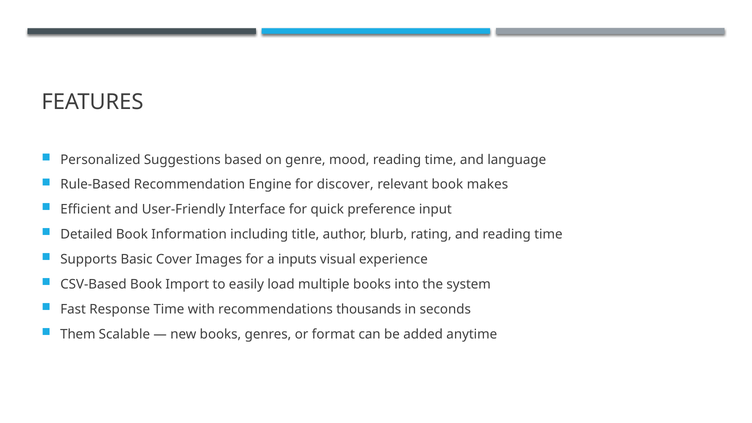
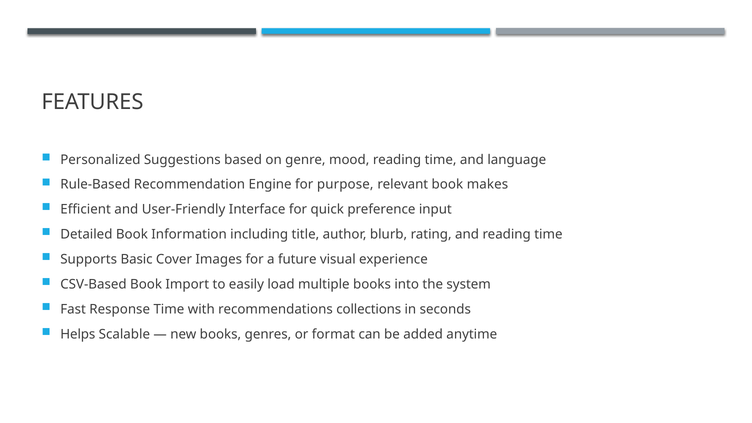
discover: discover -> purpose (345, 185)
inputs: inputs -> future (297, 259)
thousands: thousands -> collections (369, 309)
Them: Them -> Helps (78, 334)
